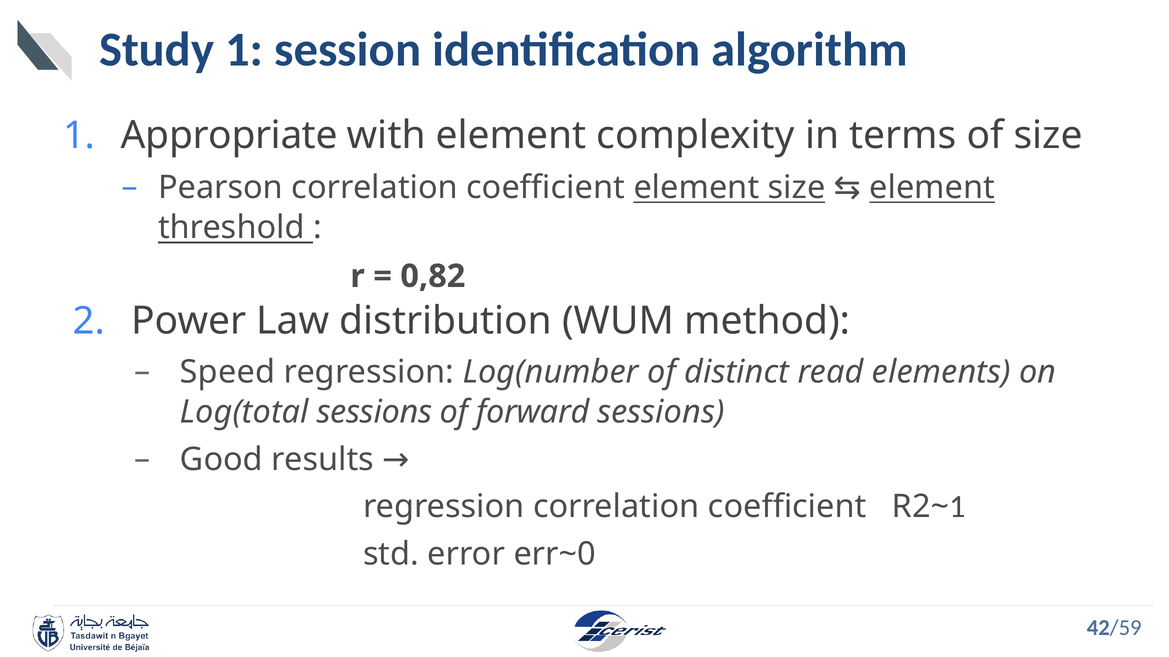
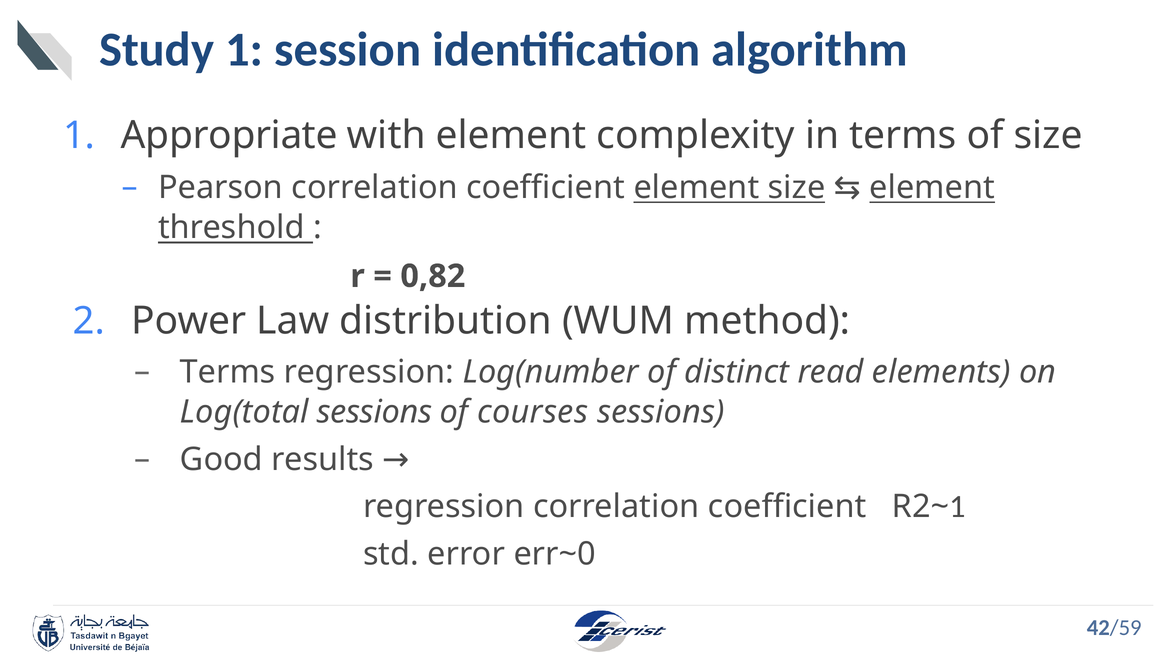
Speed: Speed -> Terms (228, 372)
forward: forward -> courses (533, 412)
